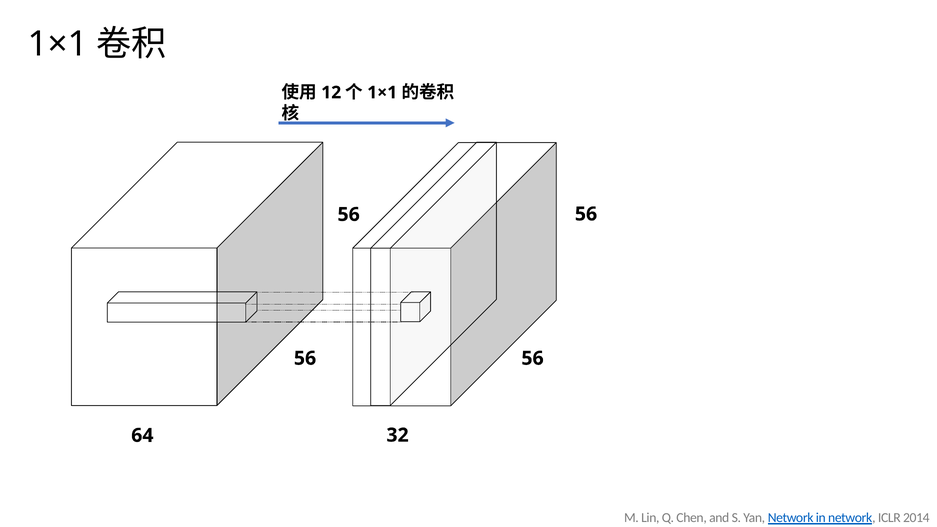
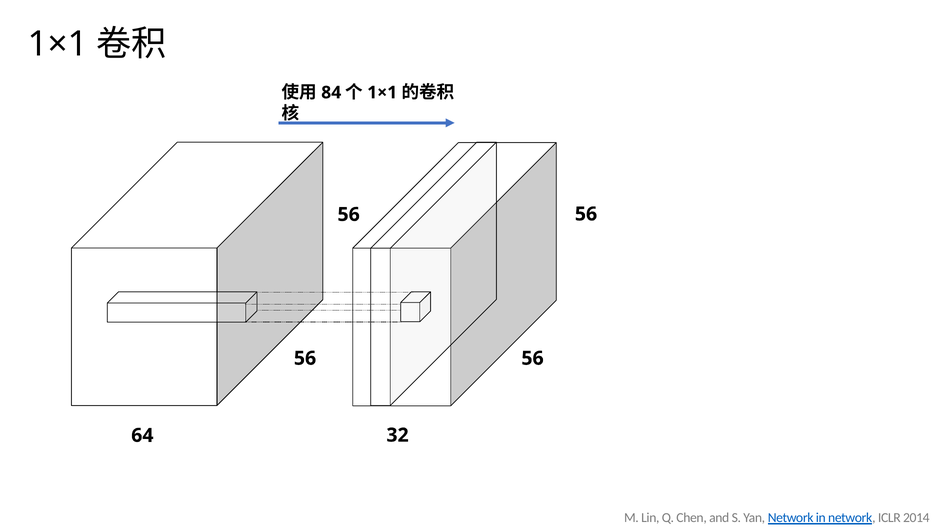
12: 12 -> 84 (331, 93)
